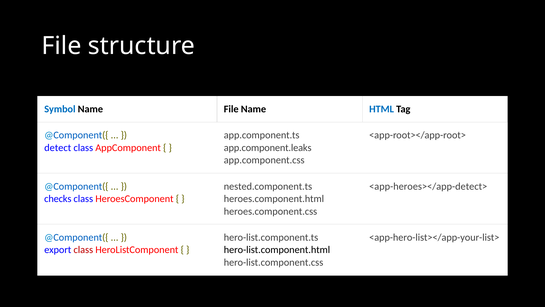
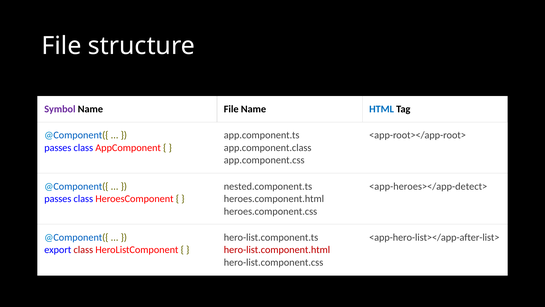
Symbol colour: blue -> purple (60, 109)
detect: detect -> passes (58, 147)
app.component.leaks: app.component.leaks -> app.component.class (268, 147)
checks: checks -> passes (58, 199)
<app-hero-list></app-your-list>: <app-hero-list></app-your-list> -> <app-hero-list></app-after-list> (434, 237)
hero-list.component.html colour: black -> red (277, 250)
